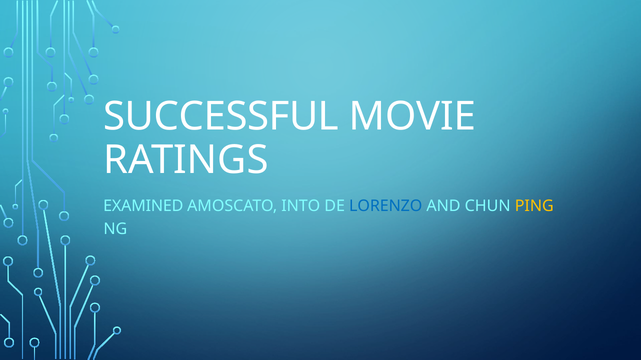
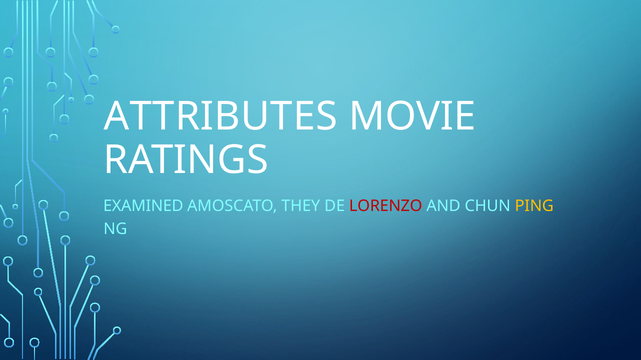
SUCCESSFUL: SUCCESSFUL -> ATTRIBUTES (221, 117)
INTO: INTO -> THEY (301, 206)
LORENZO colour: blue -> red (386, 206)
